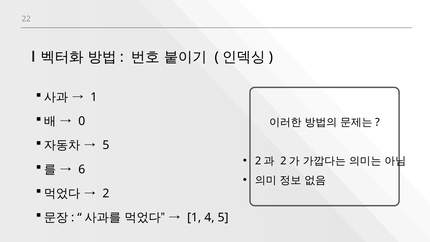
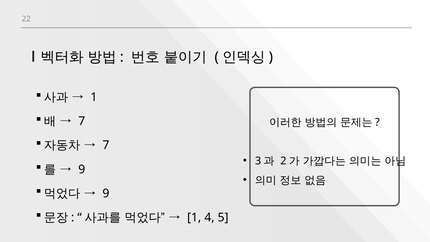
0: 0 -> 7 (82, 121)
5: 5 -> 7 (106, 145)
2: 2 -> 3 (258, 161)
6: 6 -> 9 (82, 169)
2: 2 -> 9 (106, 193)
